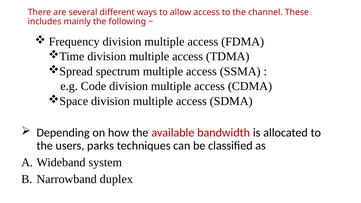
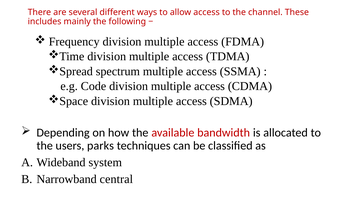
duplex: duplex -> central (116, 179)
